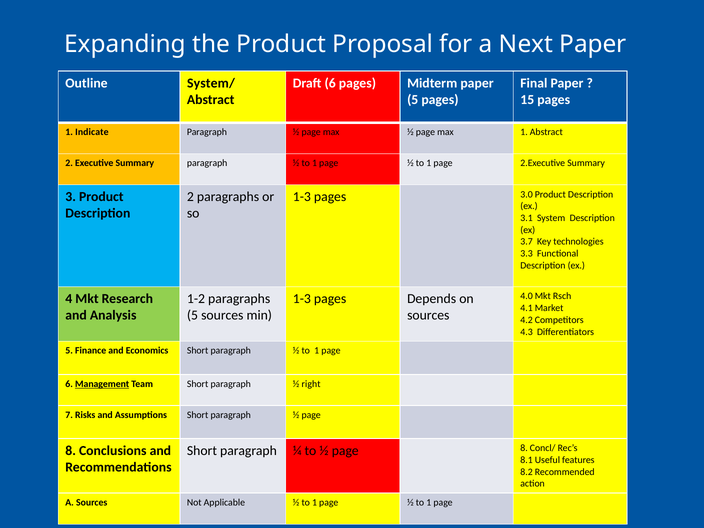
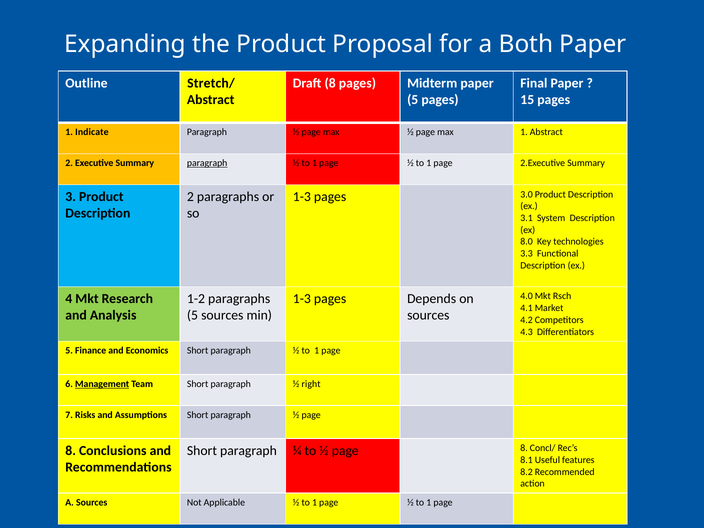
Next: Next -> Both (526, 44)
System/: System/ -> Stretch/ (211, 83)
Draft 6: 6 -> 8 (330, 83)
paragraph underline: none -> present (207, 163)
3.7: 3.7 -> 8.0 (527, 242)
